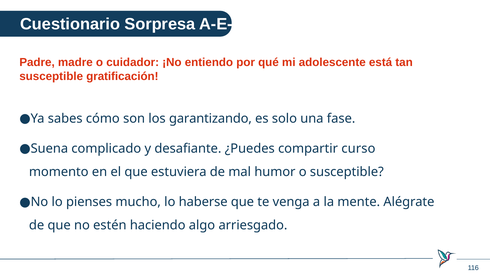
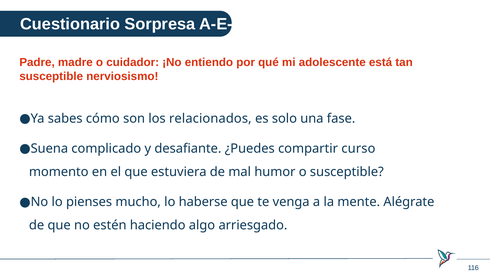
gratificación: gratificación -> nerviosismo (122, 76)
garantizando: garantizando -> relacionados (210, 118)
